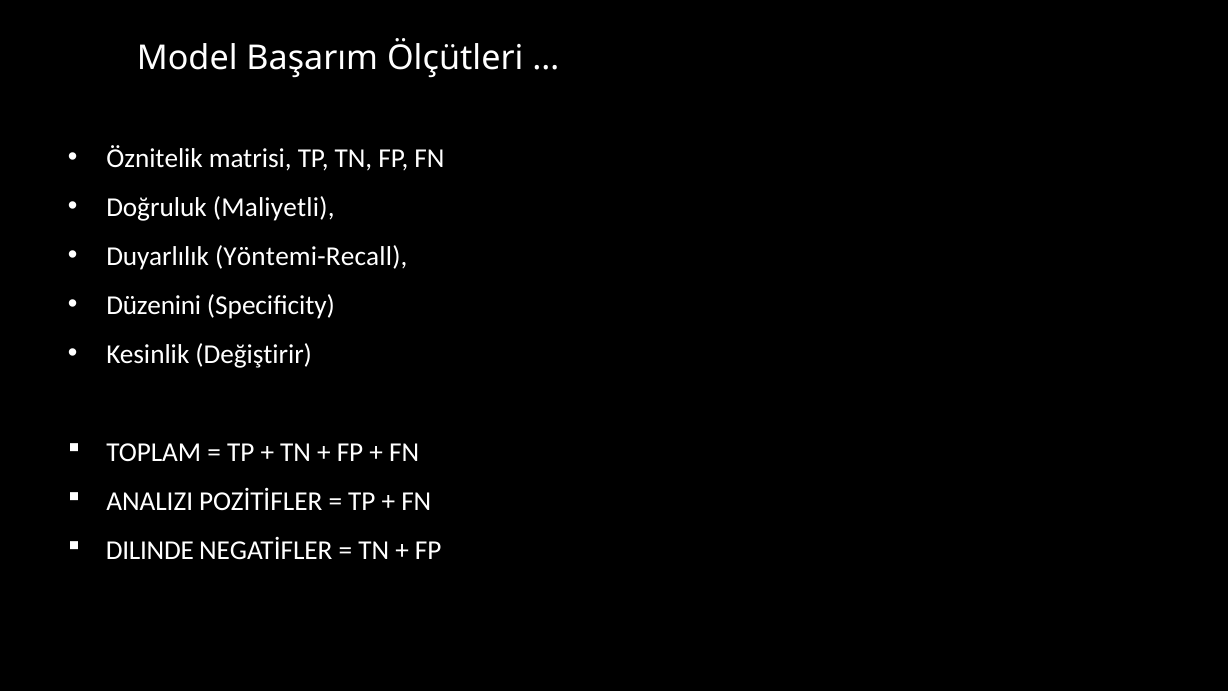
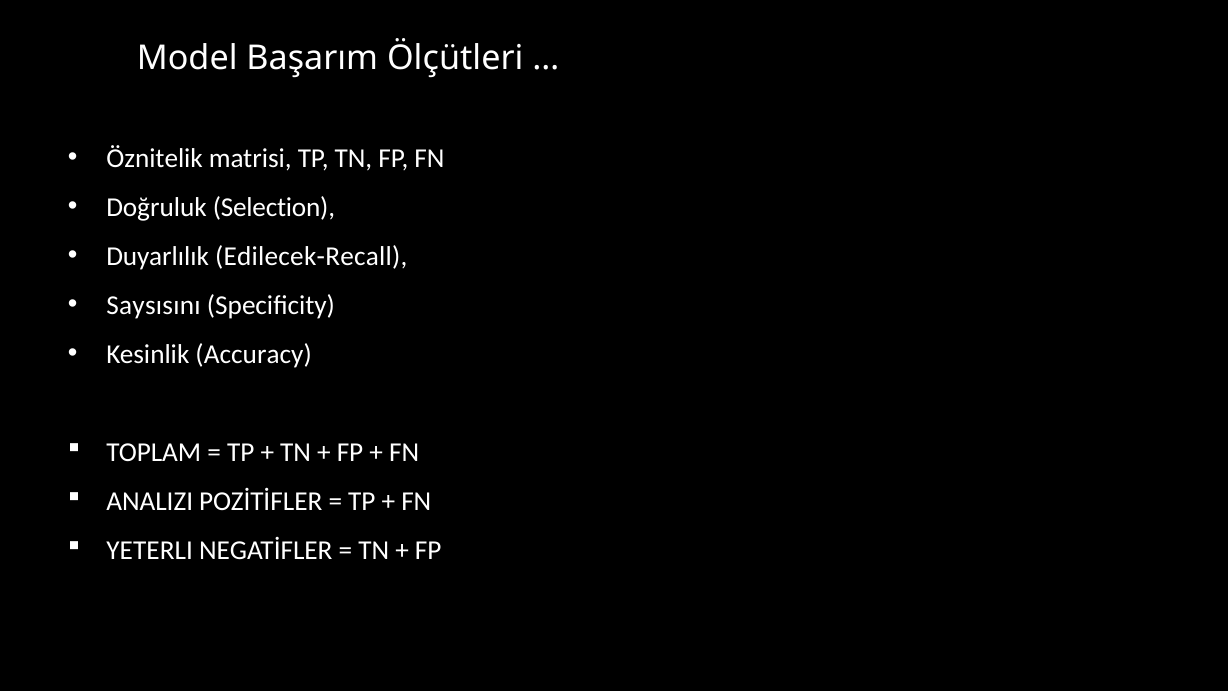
Maliyetli: Maliyetli -> Selection (274, 207)
Yöntemi-Recall: Yöntemi-Recall -> Edilecek-Recall (311, 256)
Düzenini: Düzenini -> Saysısını (153, 305)
Değiştirir: Değiştirir -> Accuracy (254, 354)
DILINDE: DILINDE -> YETERLI (150, 550)
